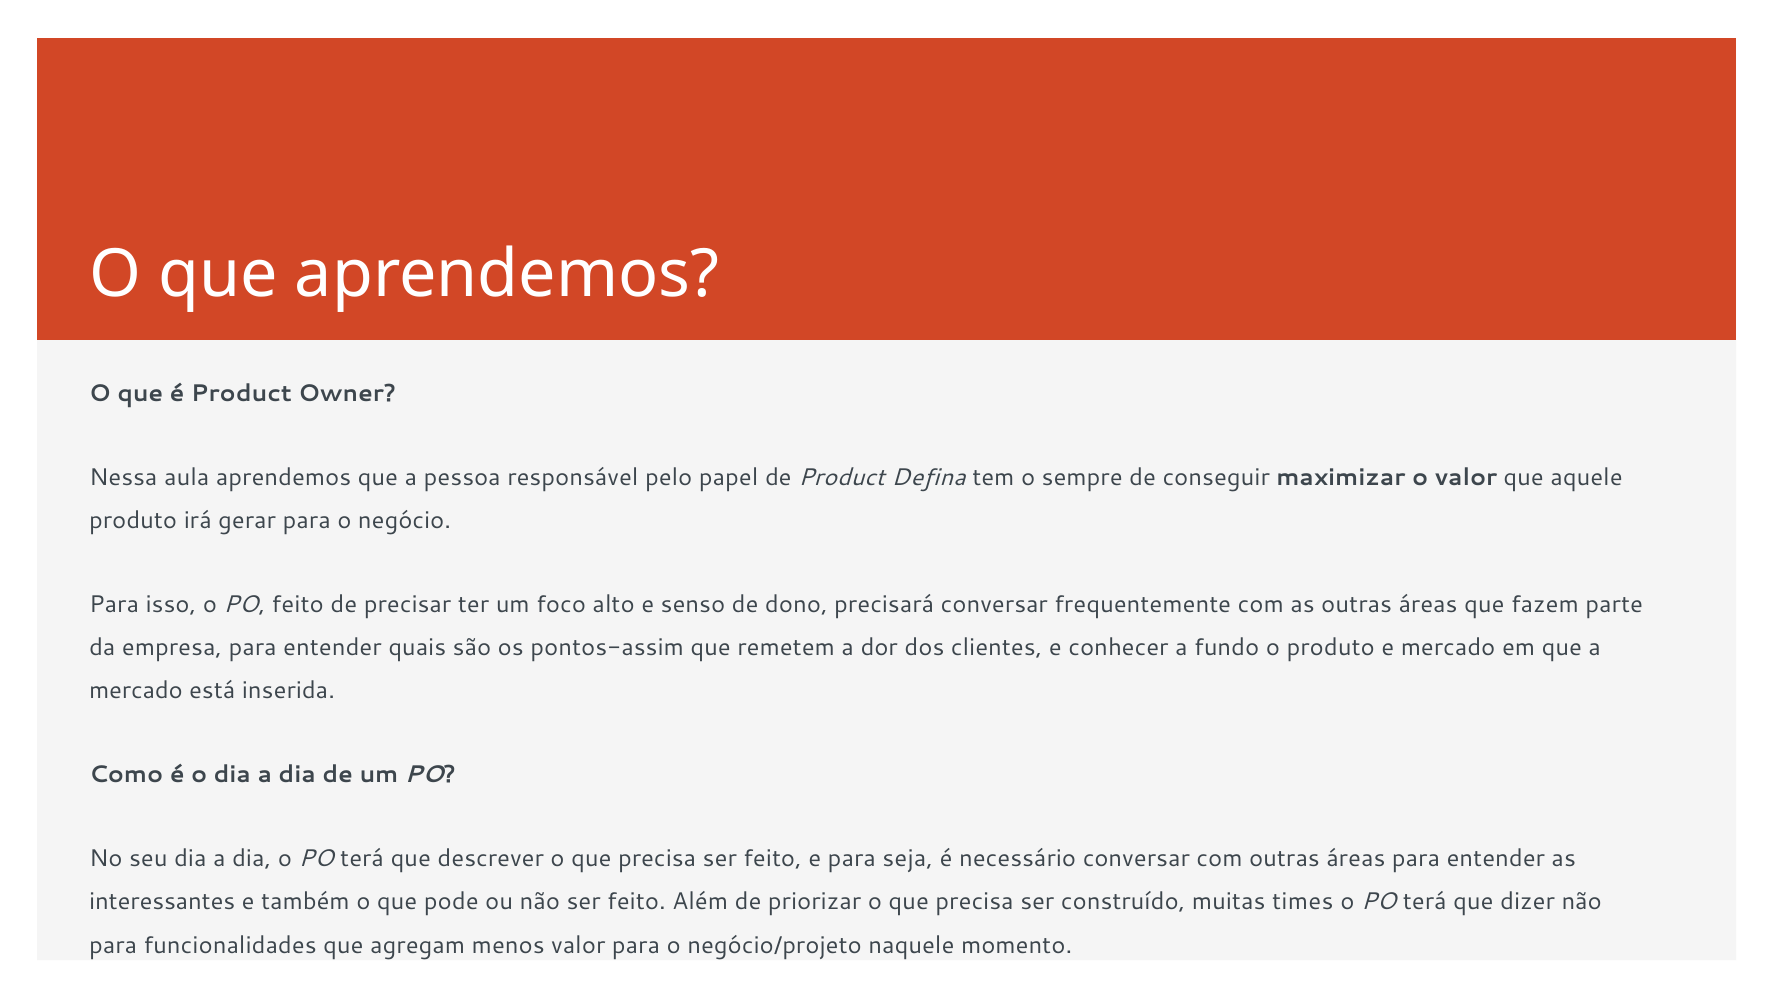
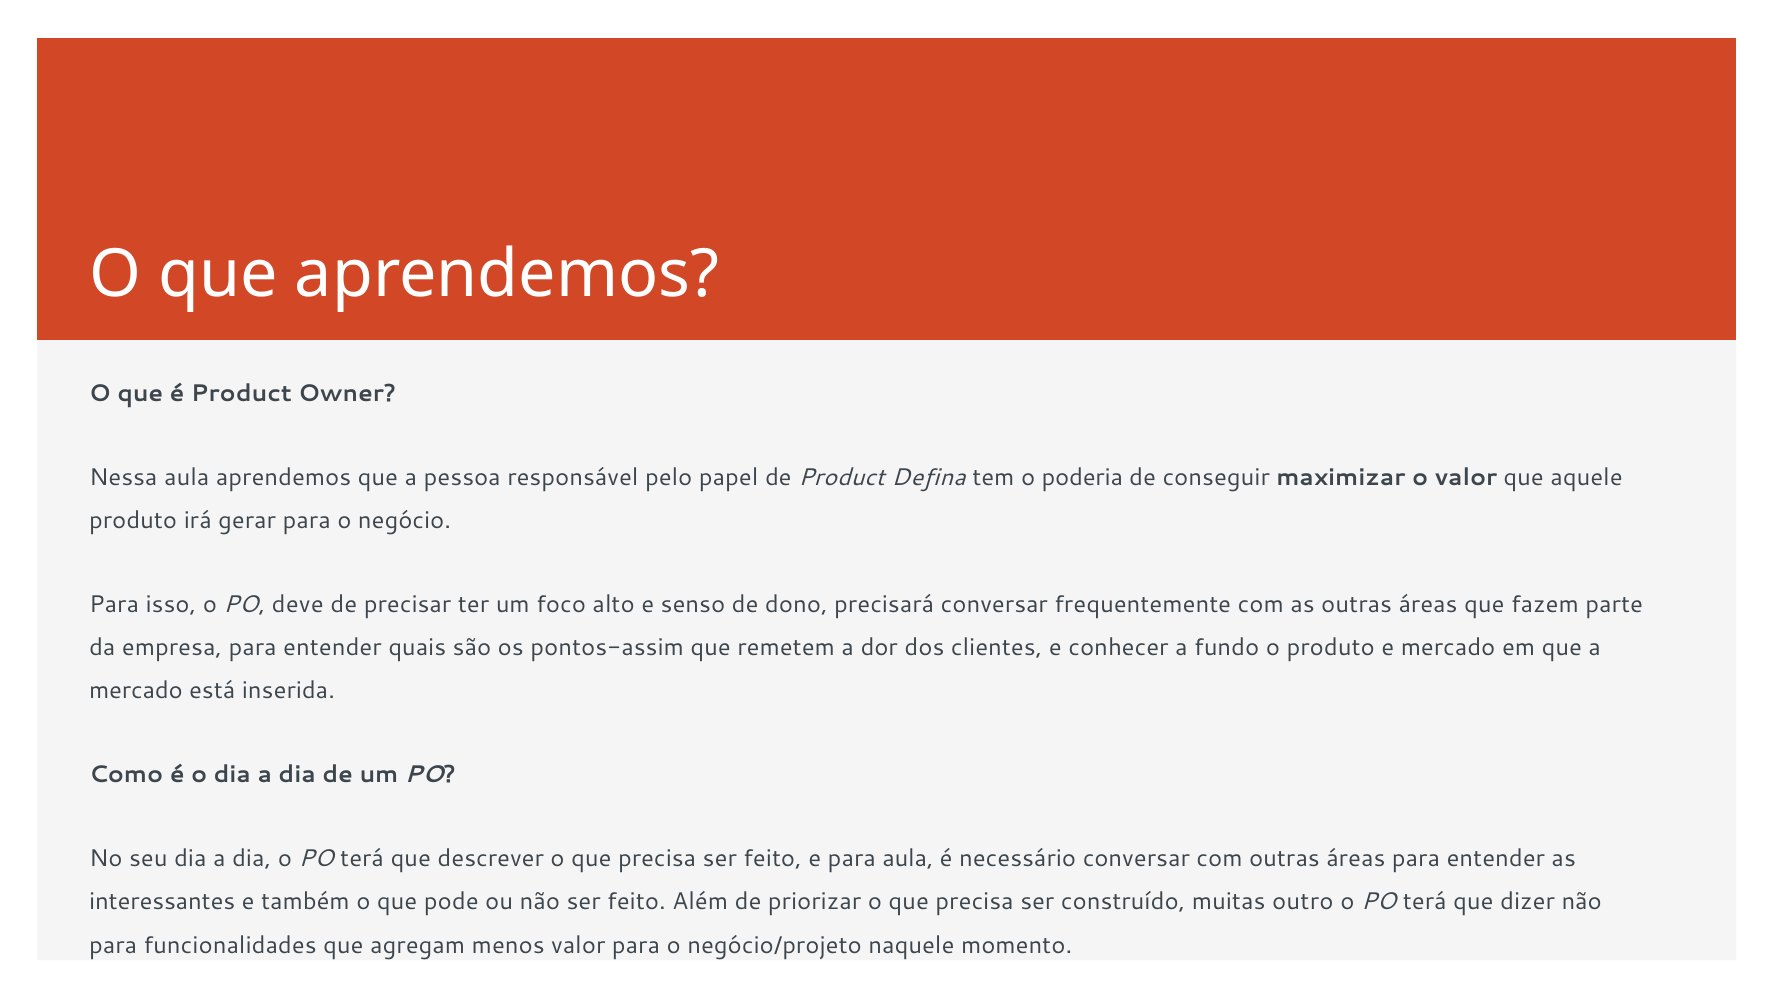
sempre: sempre -> poderia (1082, 477)
PO feito: feito -> deve (298, 604)
para seja: seja -> aula (908, 858)
times: times -> outro (1303, 901)
